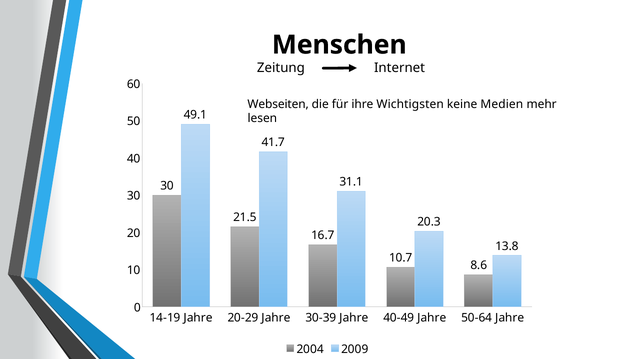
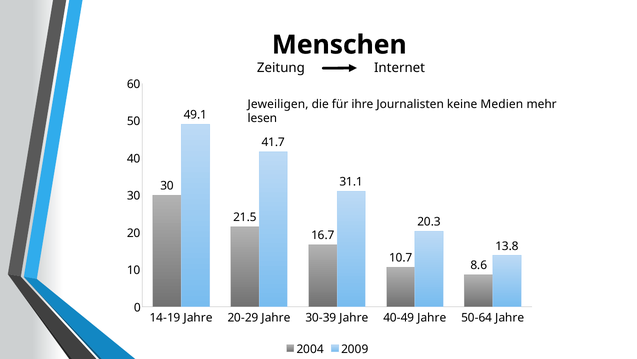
Webseiten: Webseiten -> Jeweiligen (278, 104)
Wichtigsten: Wichtigsten -> Journalisten (410, 104)
